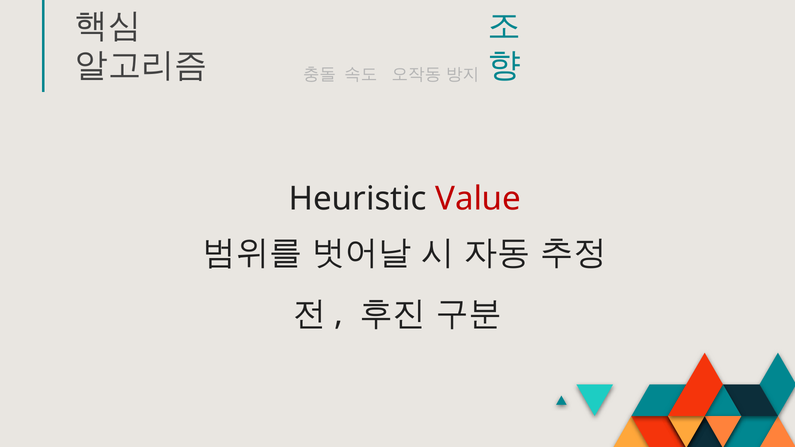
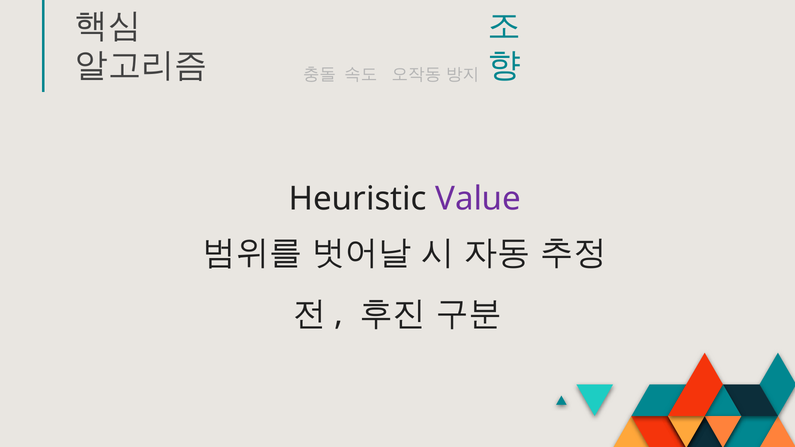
Value colour: red -> purple (478, 199)
